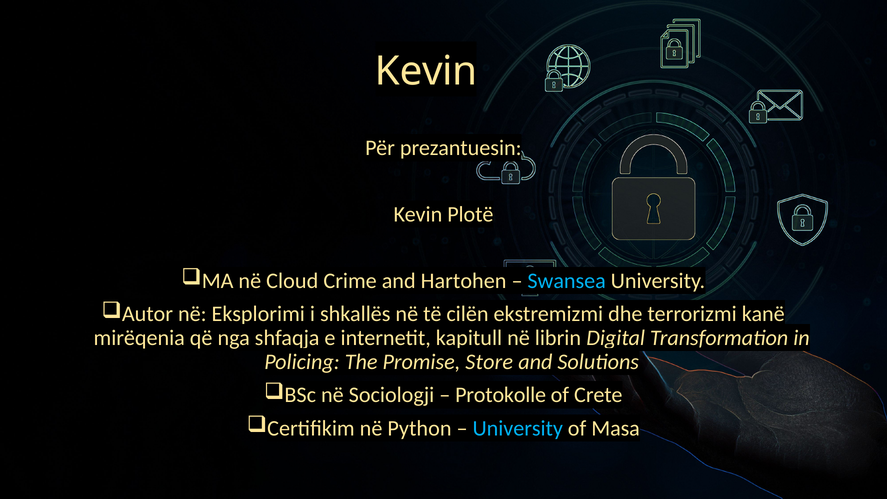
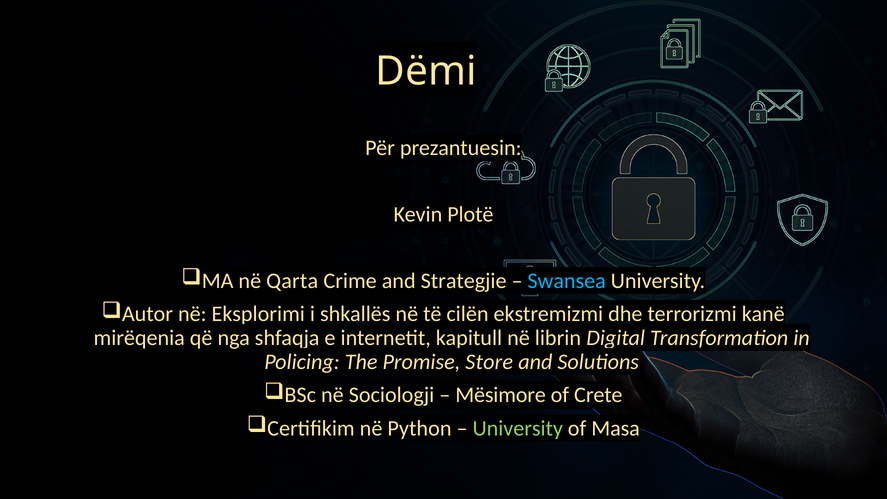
Kevin: Kevin -> Dëmi (426, 71)
Cloud: Cloud -> Qarta (292, 281)
Hartohen: Hartohen -> Strategjie (464, 281)
Protokolle: Protokolle -> Mësimore (501, 395)
University colour: light blue -> light green (518, 428)
